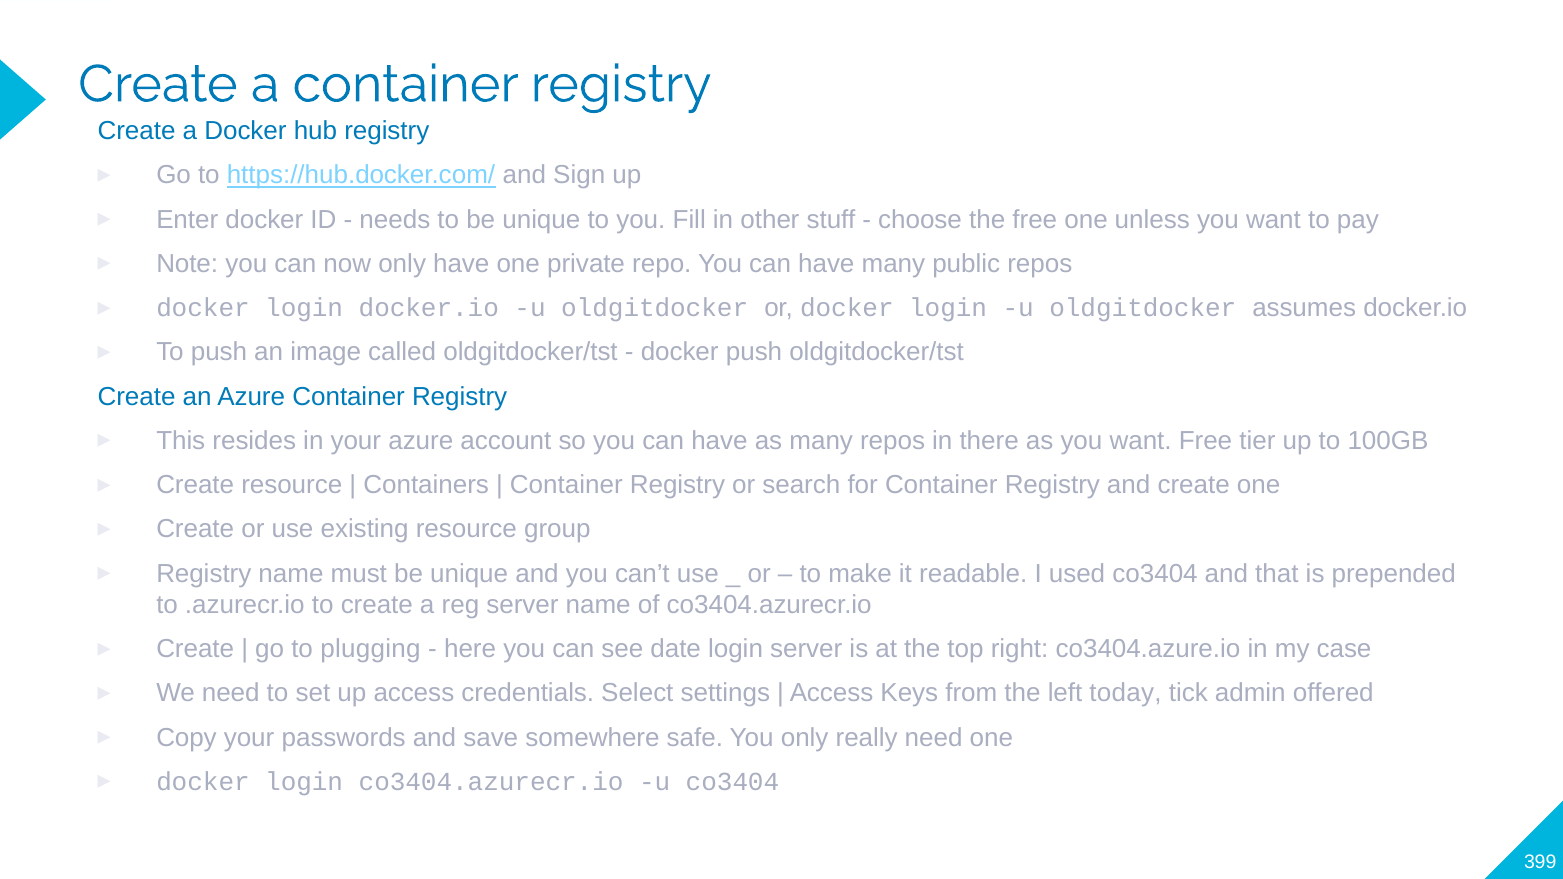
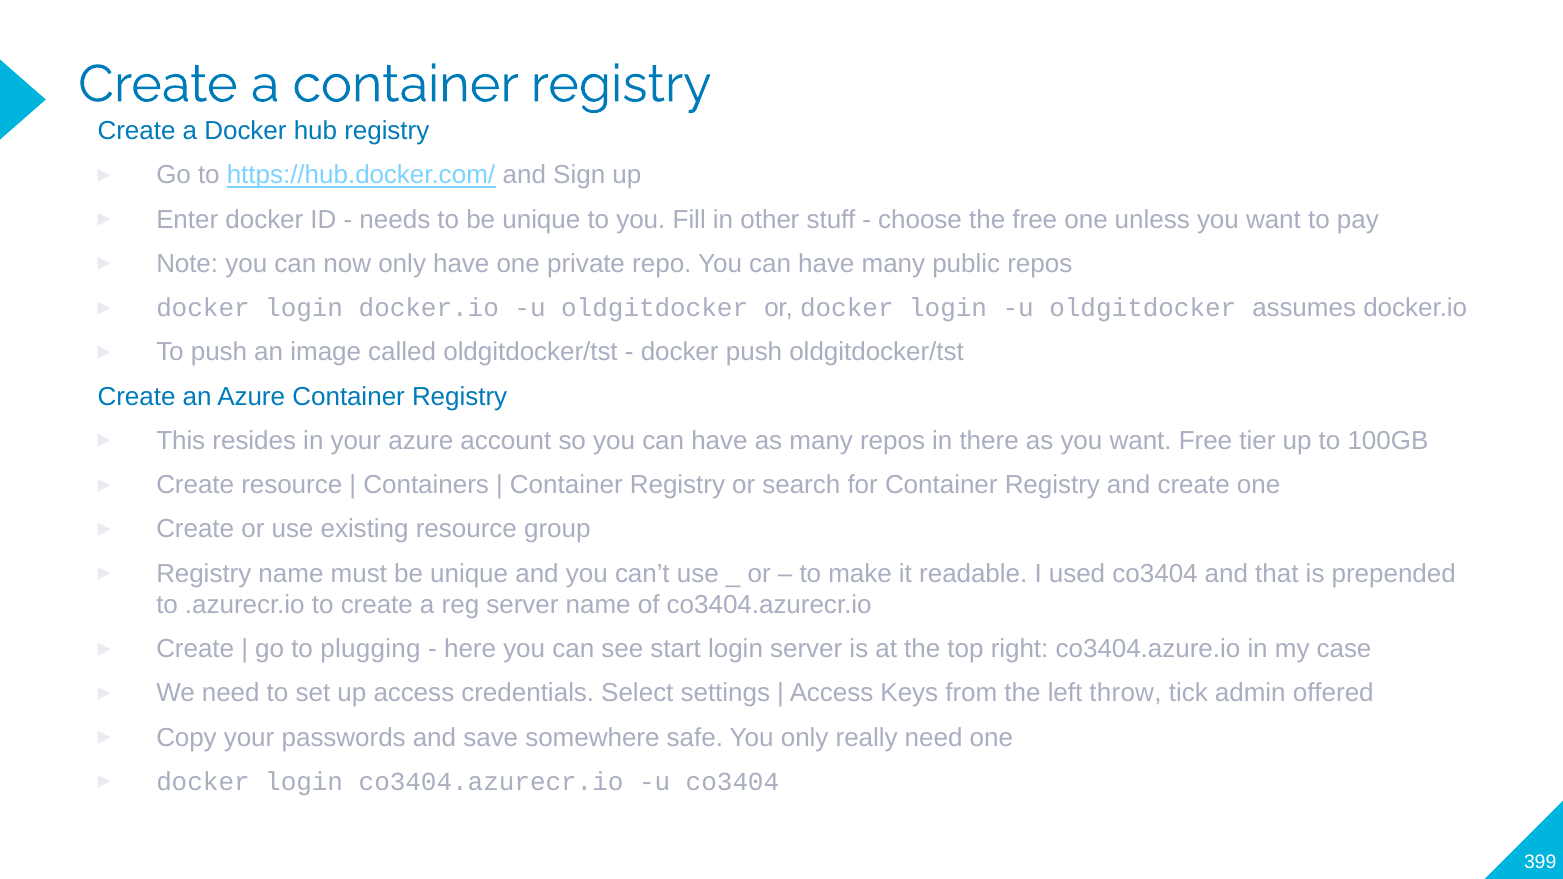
date: date -> start (676, 649)
today: today -> throw (1125, 693)
